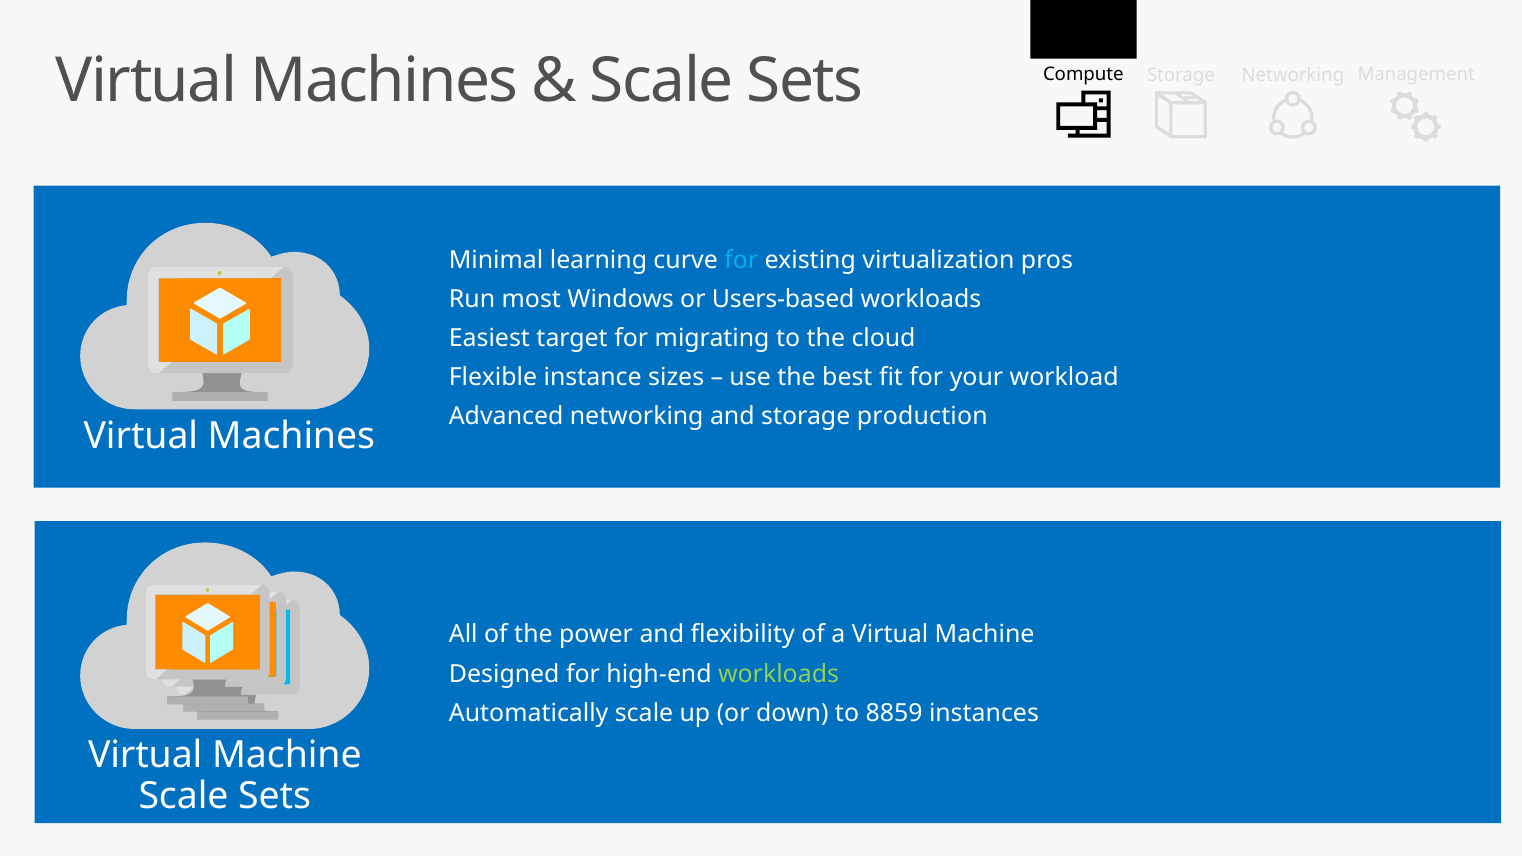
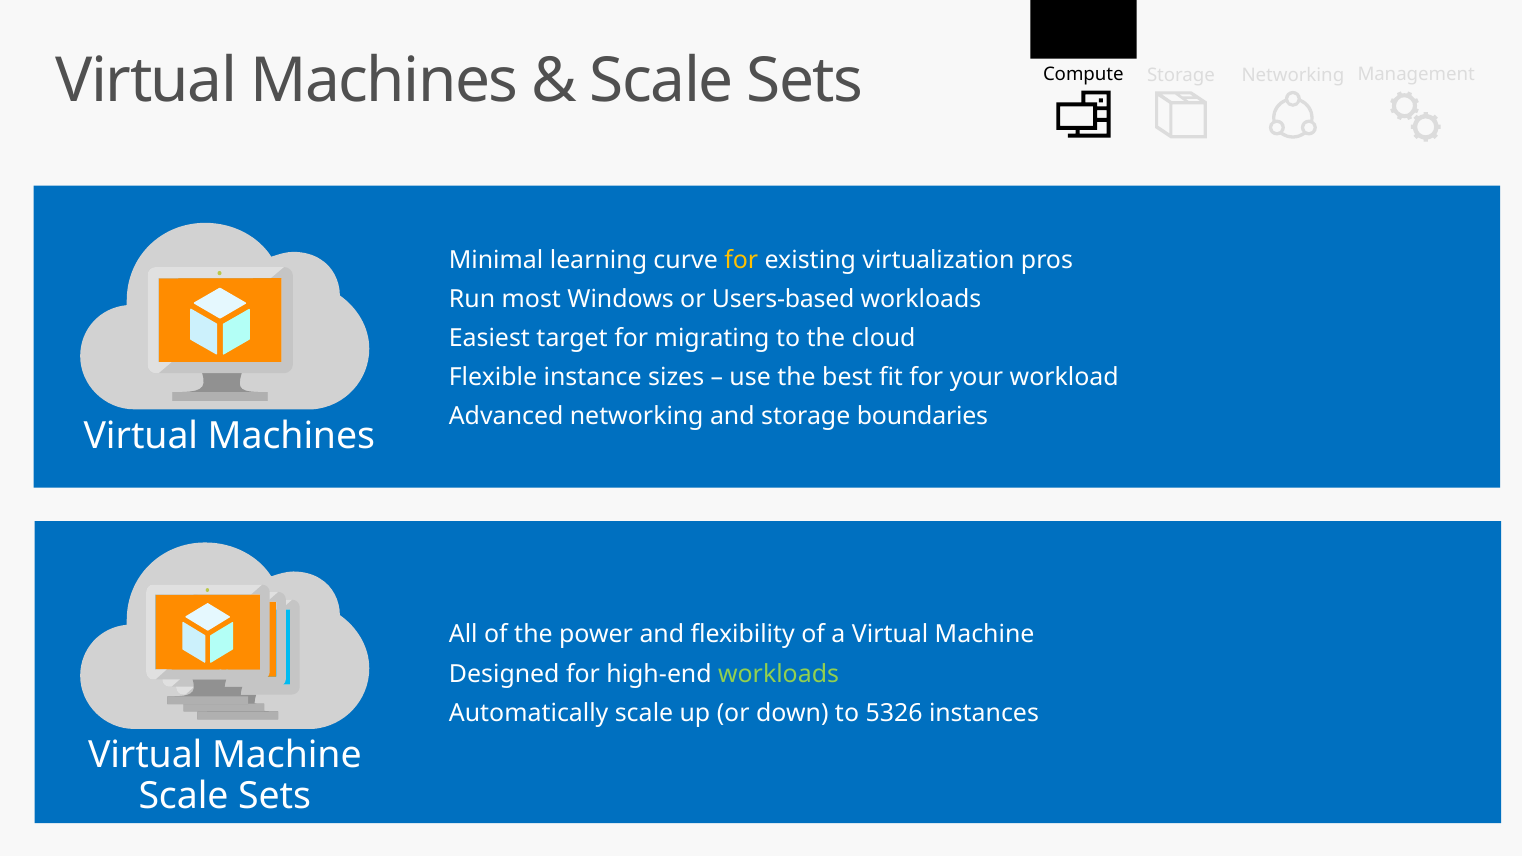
for colour: light blue -> yellow (741, 260)
production: production -> boundaries (922, 417)
8859: 8859 -> 5326 (894, 713)
